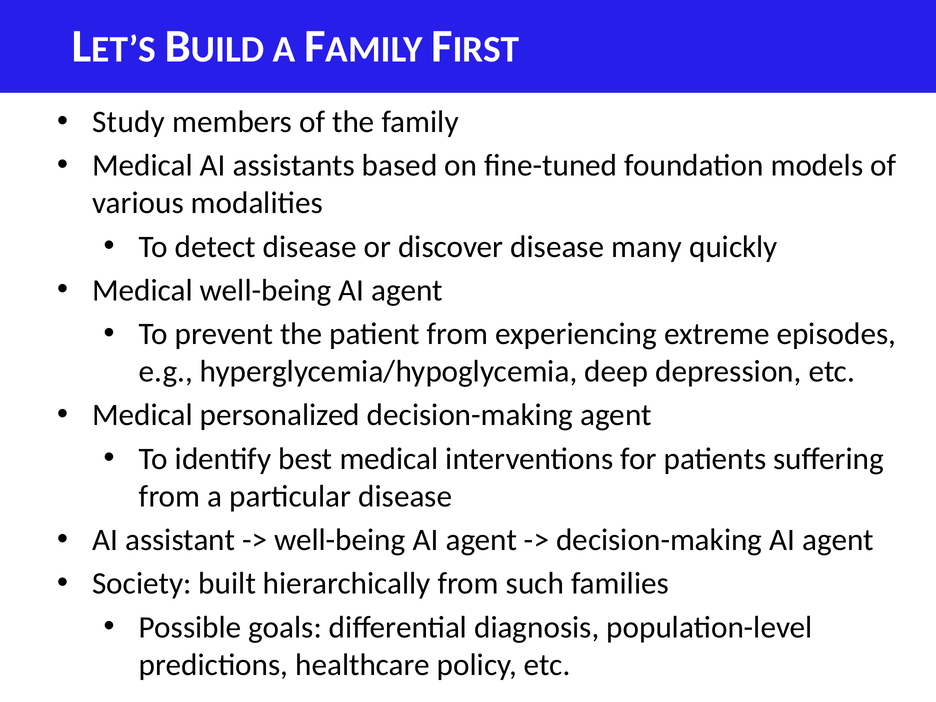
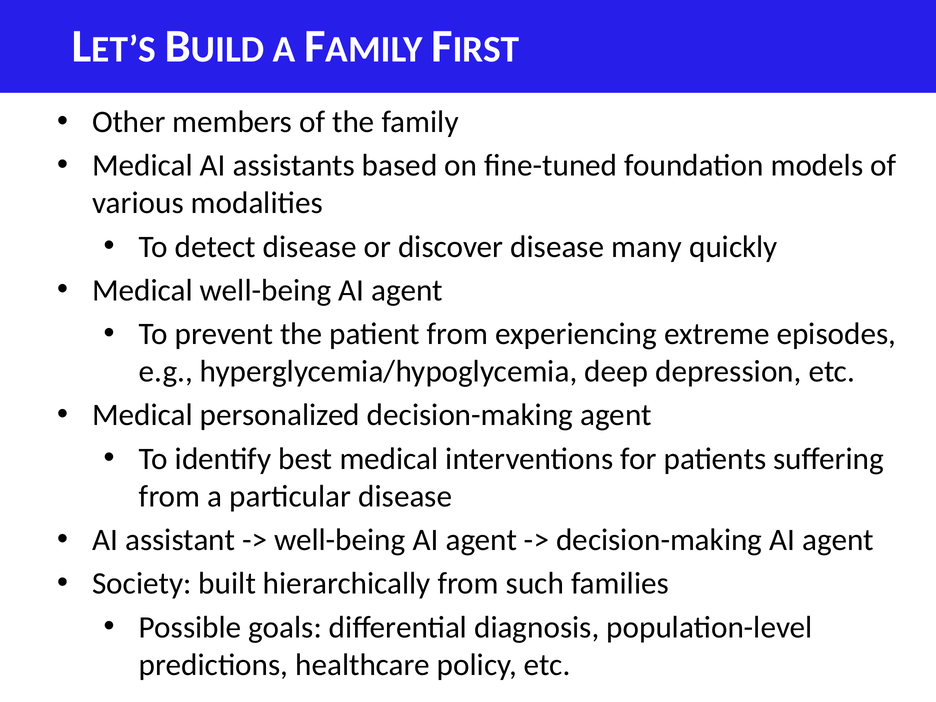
Study: Study -> Other (129, 122)
